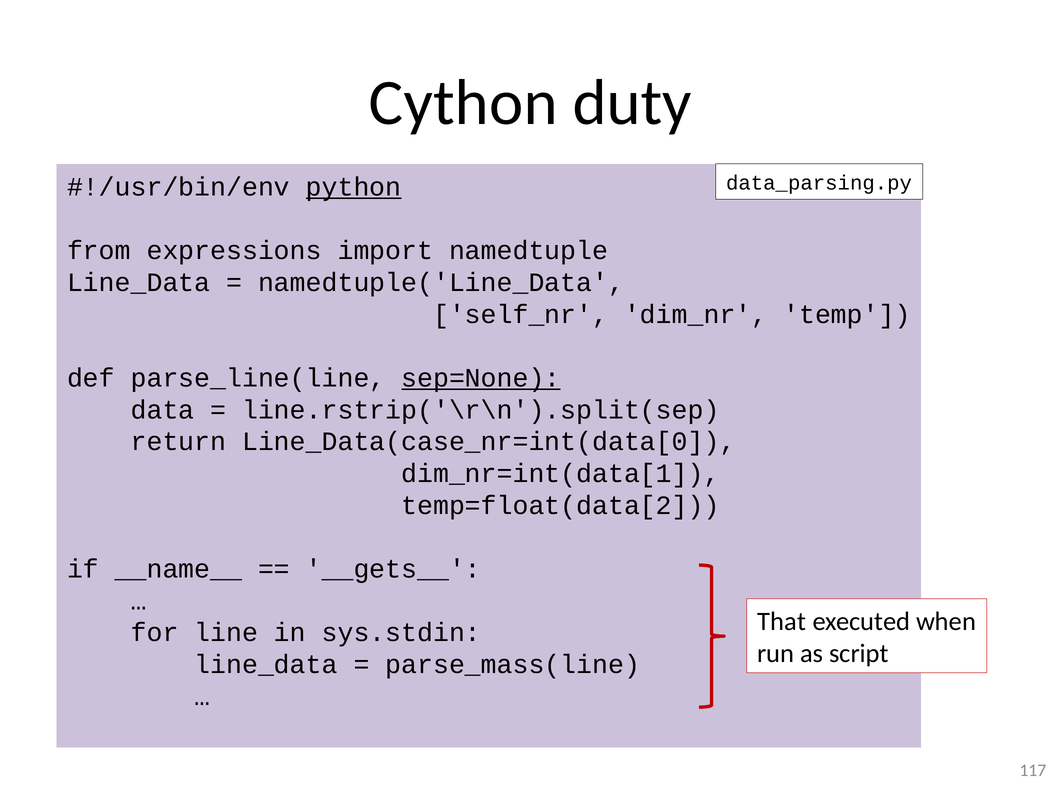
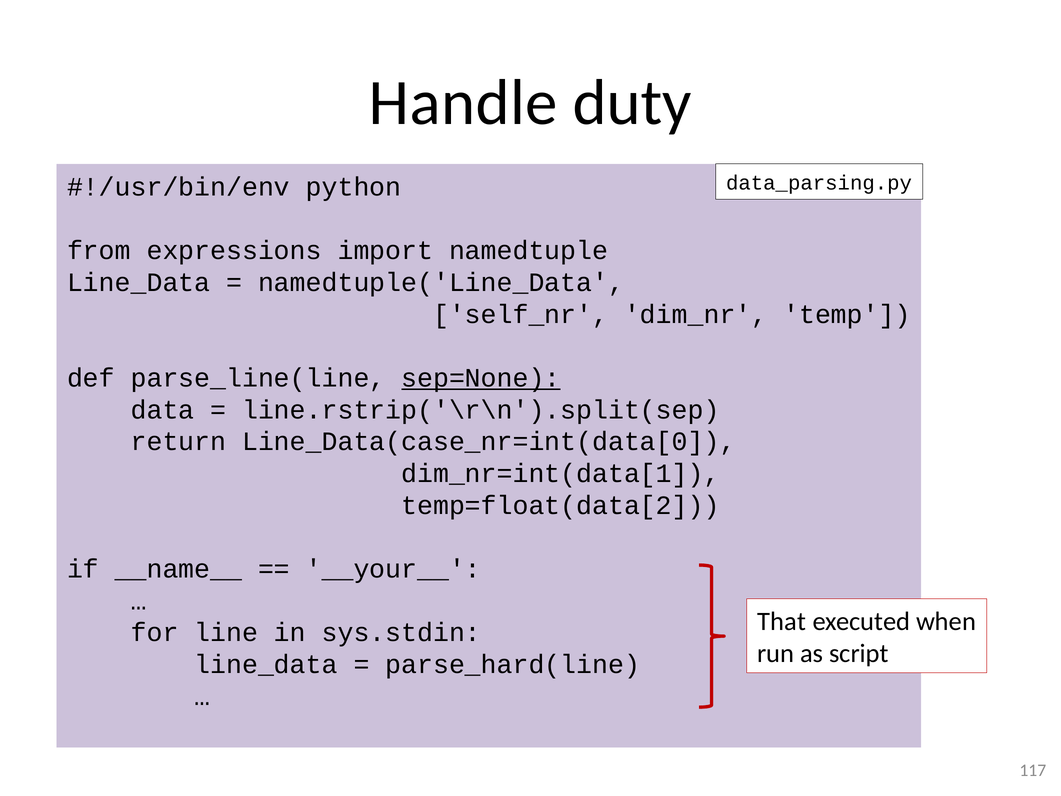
Cython: Cython -> Handle (463, 103)
python underline: present -> none (354, 187)
__gets__: __gets__ -> __your__ (393, 569)
parse_mass(line: parse_mass(line -> parse_hard(line (513, 664)
